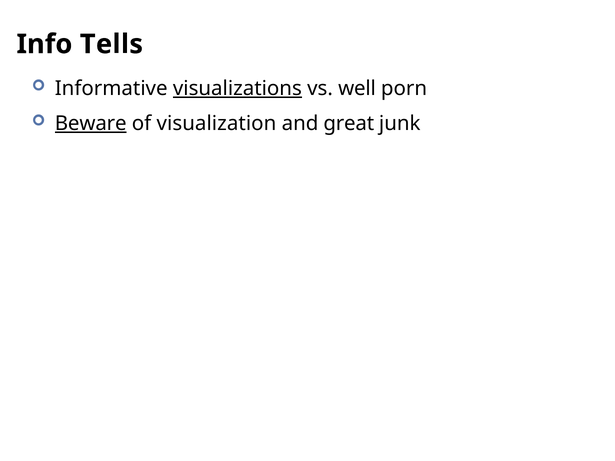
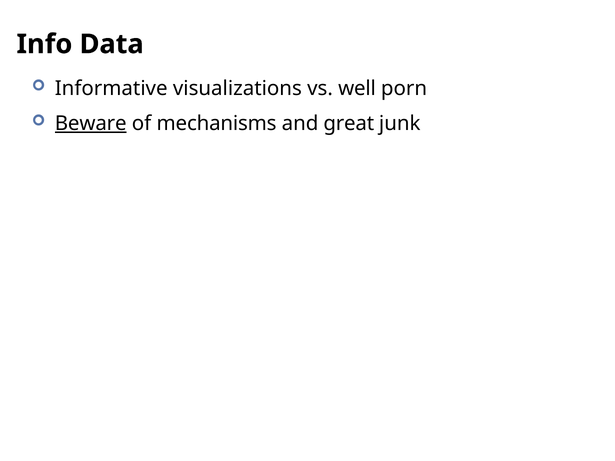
Tells: Tells -> Data (112, 44)
visualizations underline: present -> none (237, 89)
visualization: visualization -> mechanisms (217, 123)
